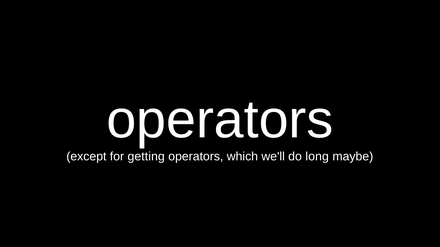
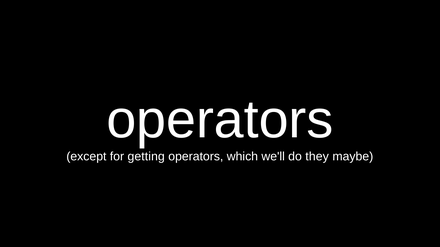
long: long -> they (317, 157)
